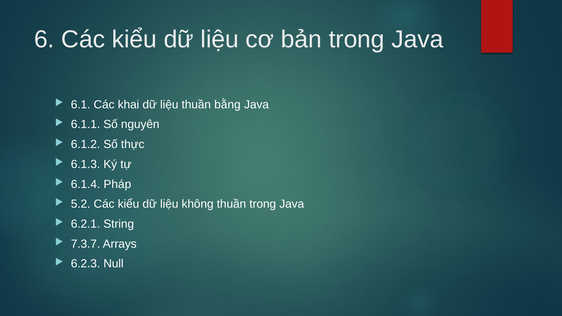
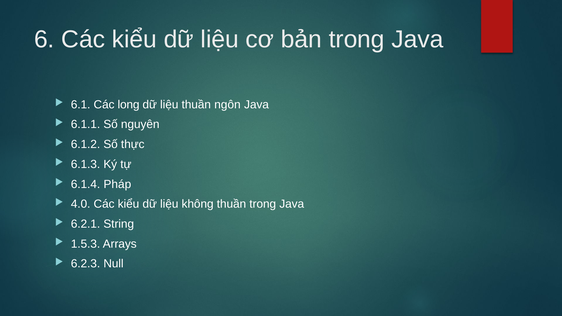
khai: khai -> long (129, 105)
bằng: bằng -> ngôn (227, 105)
5.2: 5.2 -> 4.0 (81, 204)
7.3.7: 7.3.7 -> 1.5.3 (86, 244)
